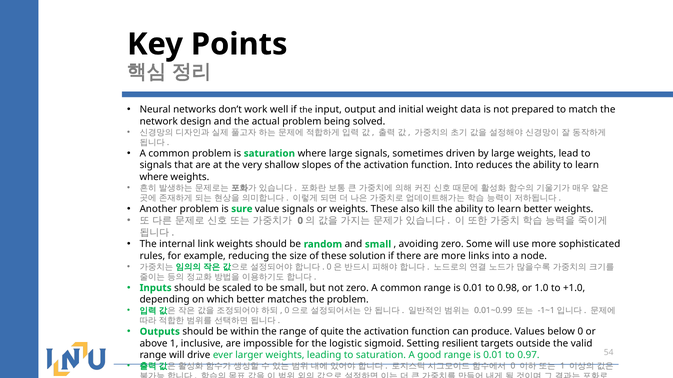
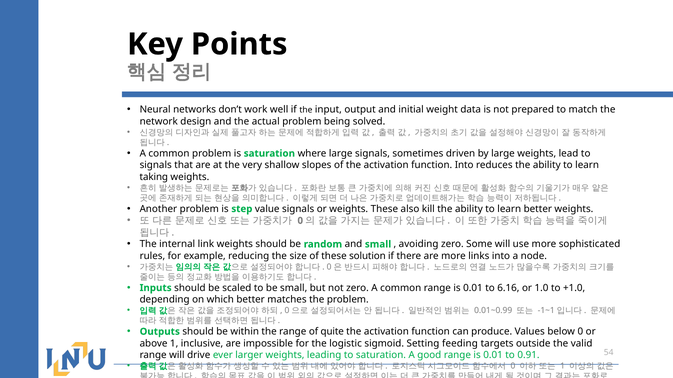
where: where -> taking (154, 177)
sure: sure -> step (242, 209)
0.98: 0.98 -> 6.16 (508, 288)
resilient: resilient -> feeding (460, 344)
0.97: 0.97 -> 0.91 (528, 356)
